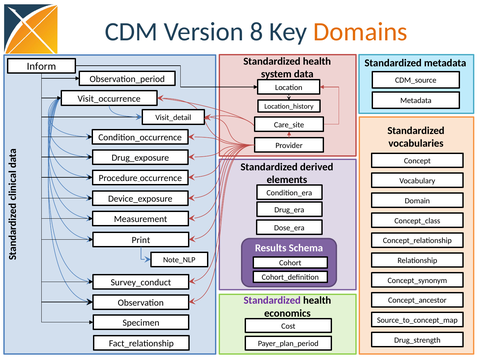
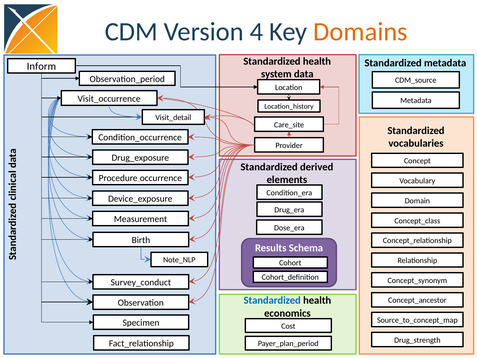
8: 8 -> 4 (256, 32)
Print: Print -> Birth (141, 240)
Standardized colour: purple -> blue (272, 300)
